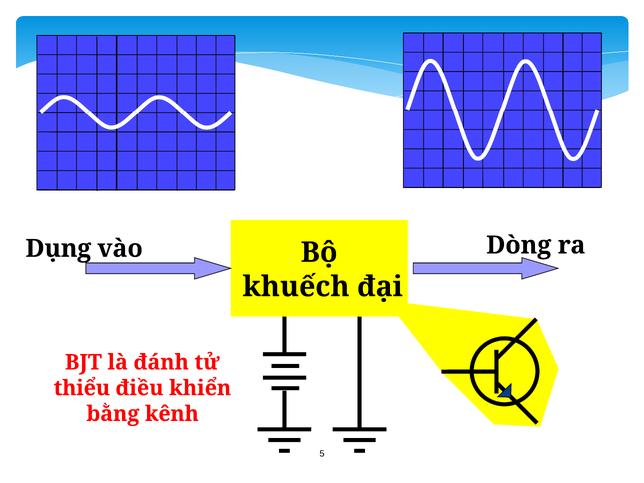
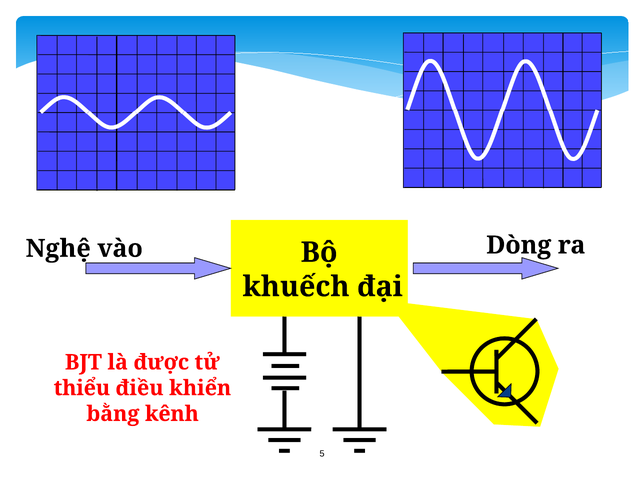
Dụng: Dụng -> Nghệ (58, 249)
đánh: đánh -> được (161, 362)
